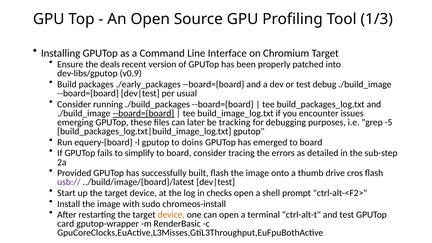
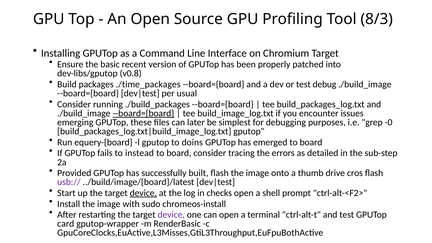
1/3: 1/3 -> 8/3 (377, 19)
deals: deals -> basic (110, 64)
v0.9: v0.9 -> v0.8 (131, 73)
./early_packages: ./early_packages -> ./time_packages (148, 84)
tracking: tracking -> simplest (235, 122)
-5: -5 -> -0 (389, 122)
simplify: simplify -> instead (139, 153)
device underline: none -> present (143, 193)
device colour: orange -> purple (171, 215)
